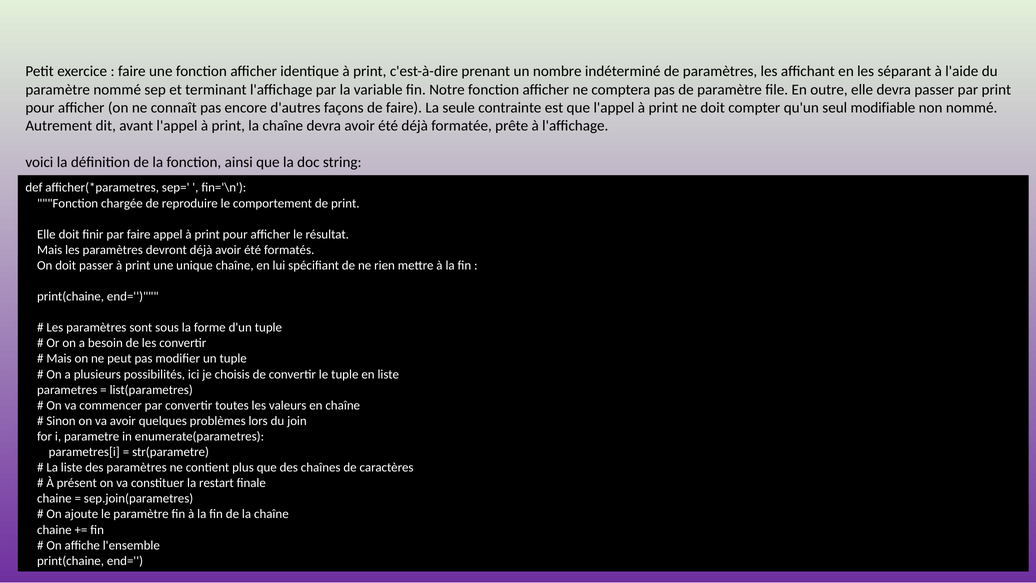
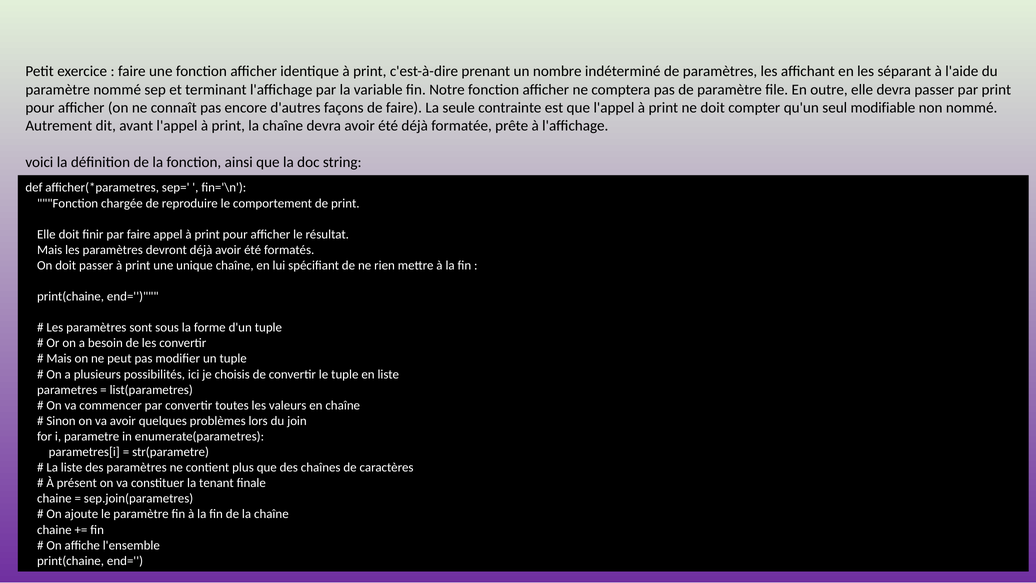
restart: restart -> tenant (216, 483)
